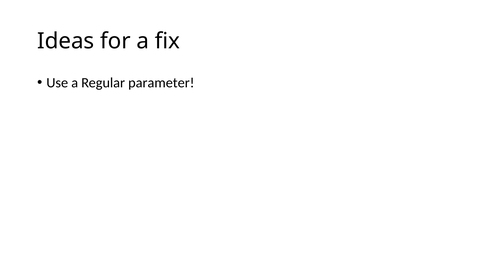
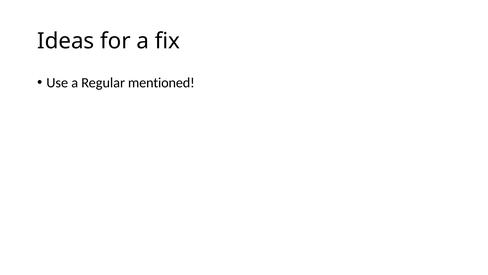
parameter: parameter -> mentioned (161, 83)
